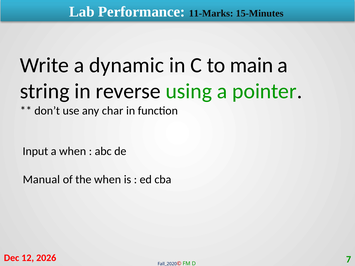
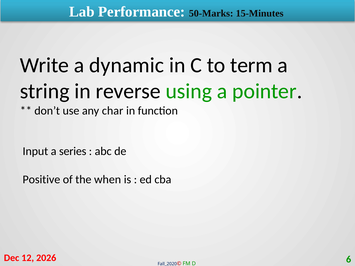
11-Marks: 11-Marks -> 50-Marks (211, 13)
main: main -> term (251, 65)
a when: when -> series (73, 151)
Manual: Manual -> Positive (41, 180)
7: 7 -> 6 (349, 260)
